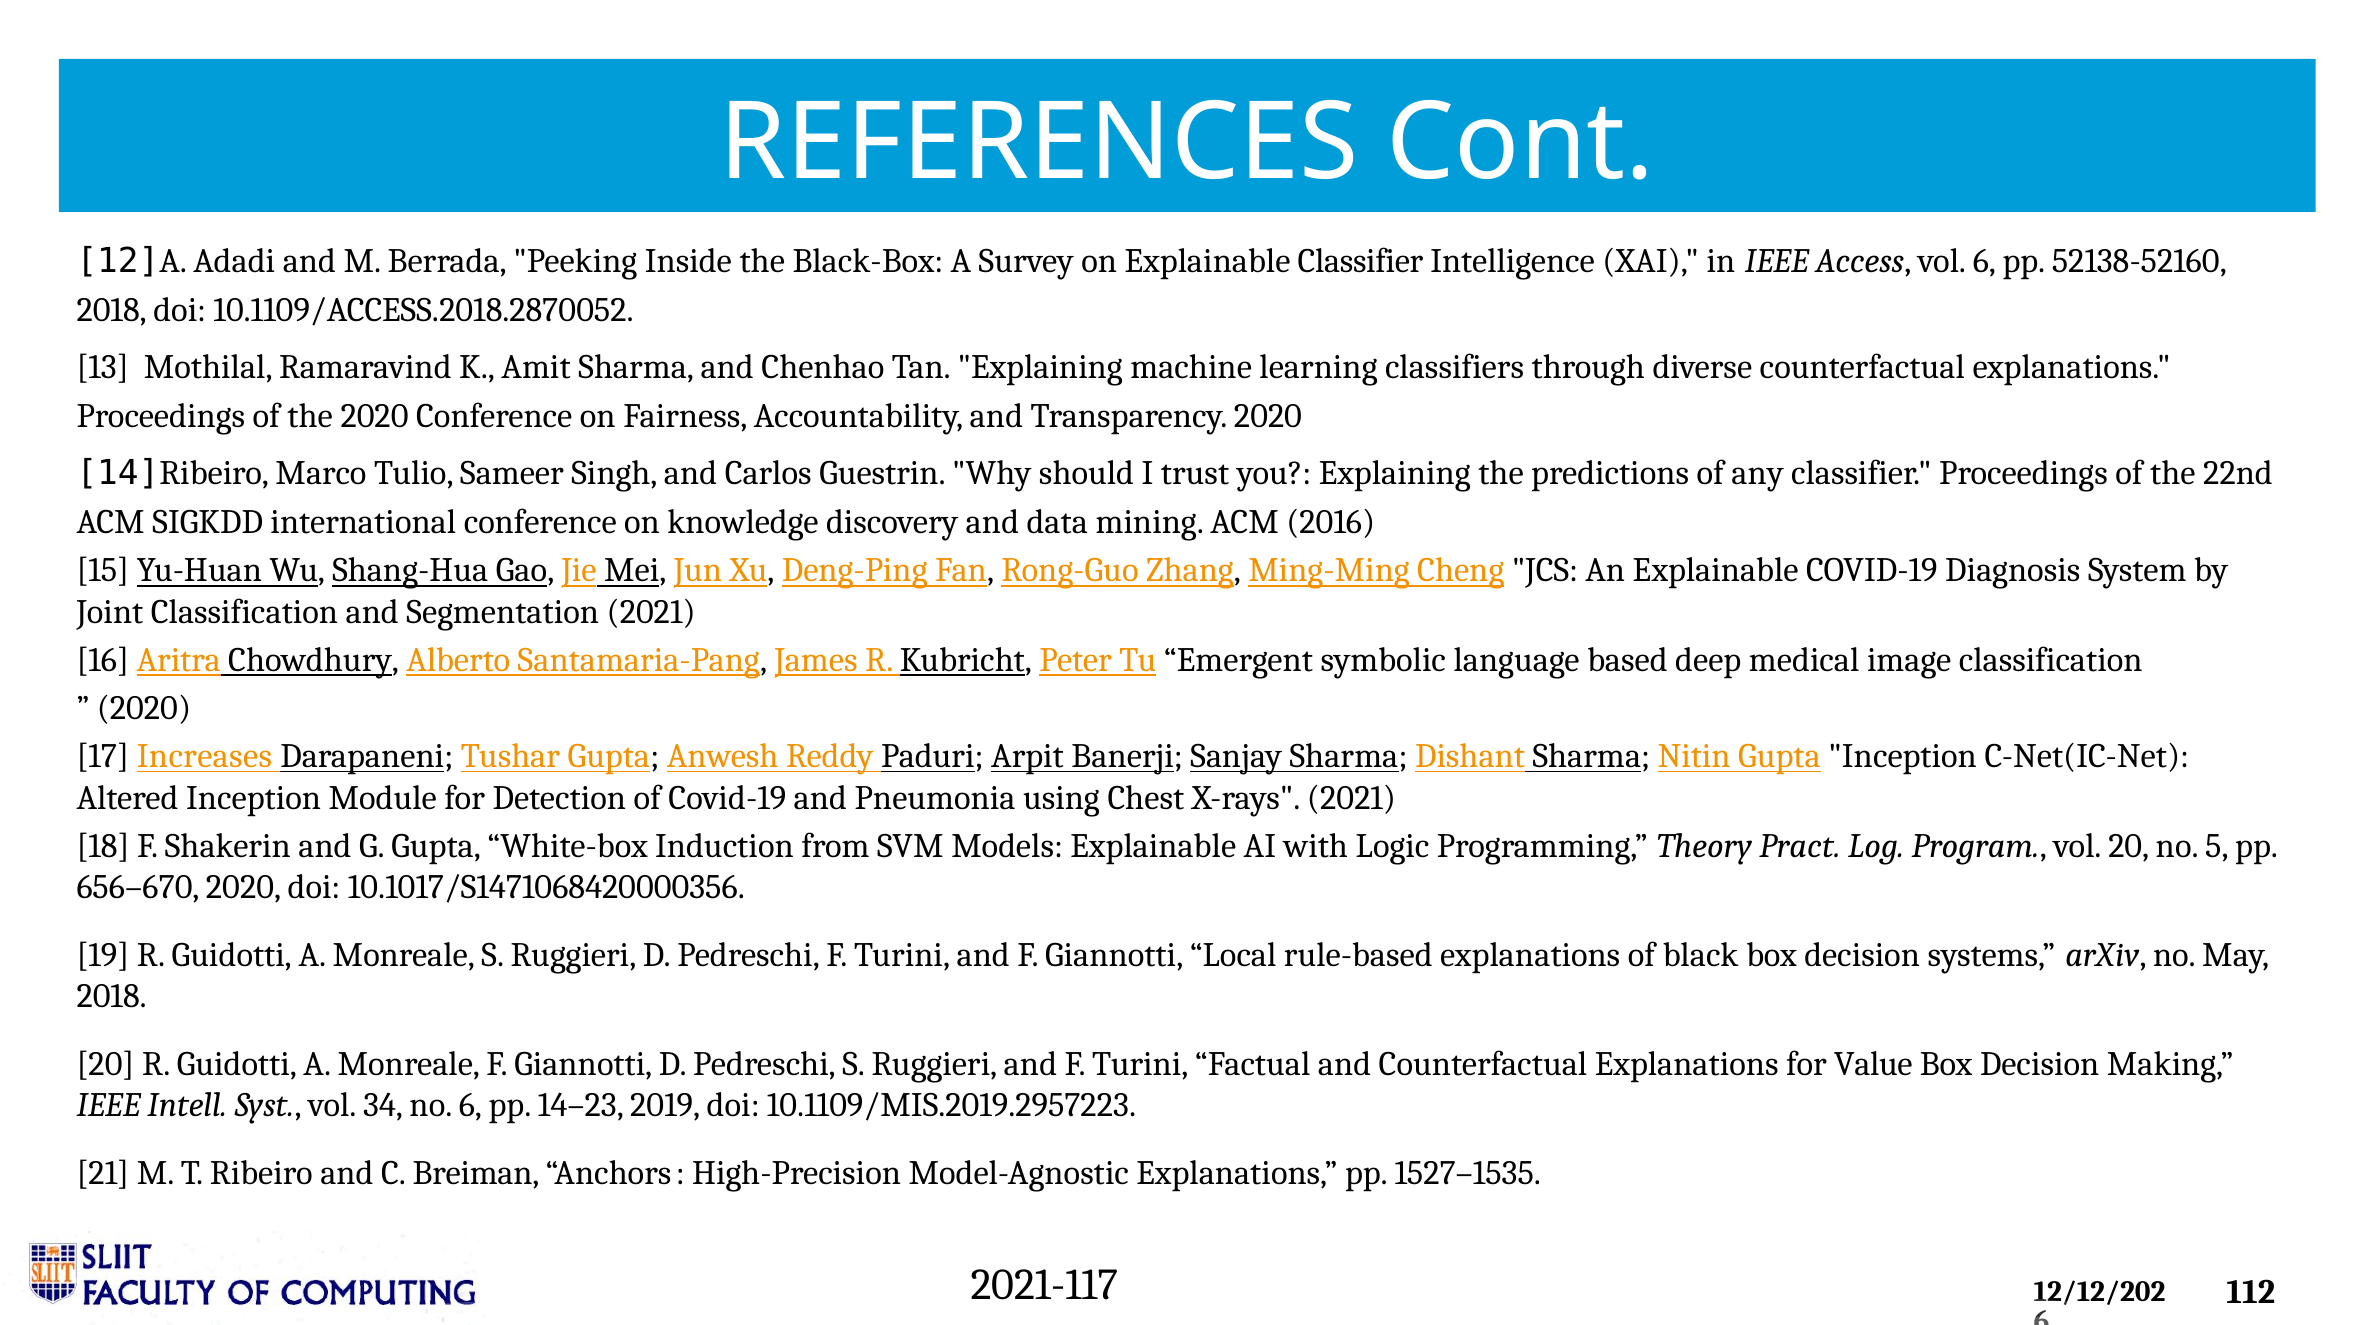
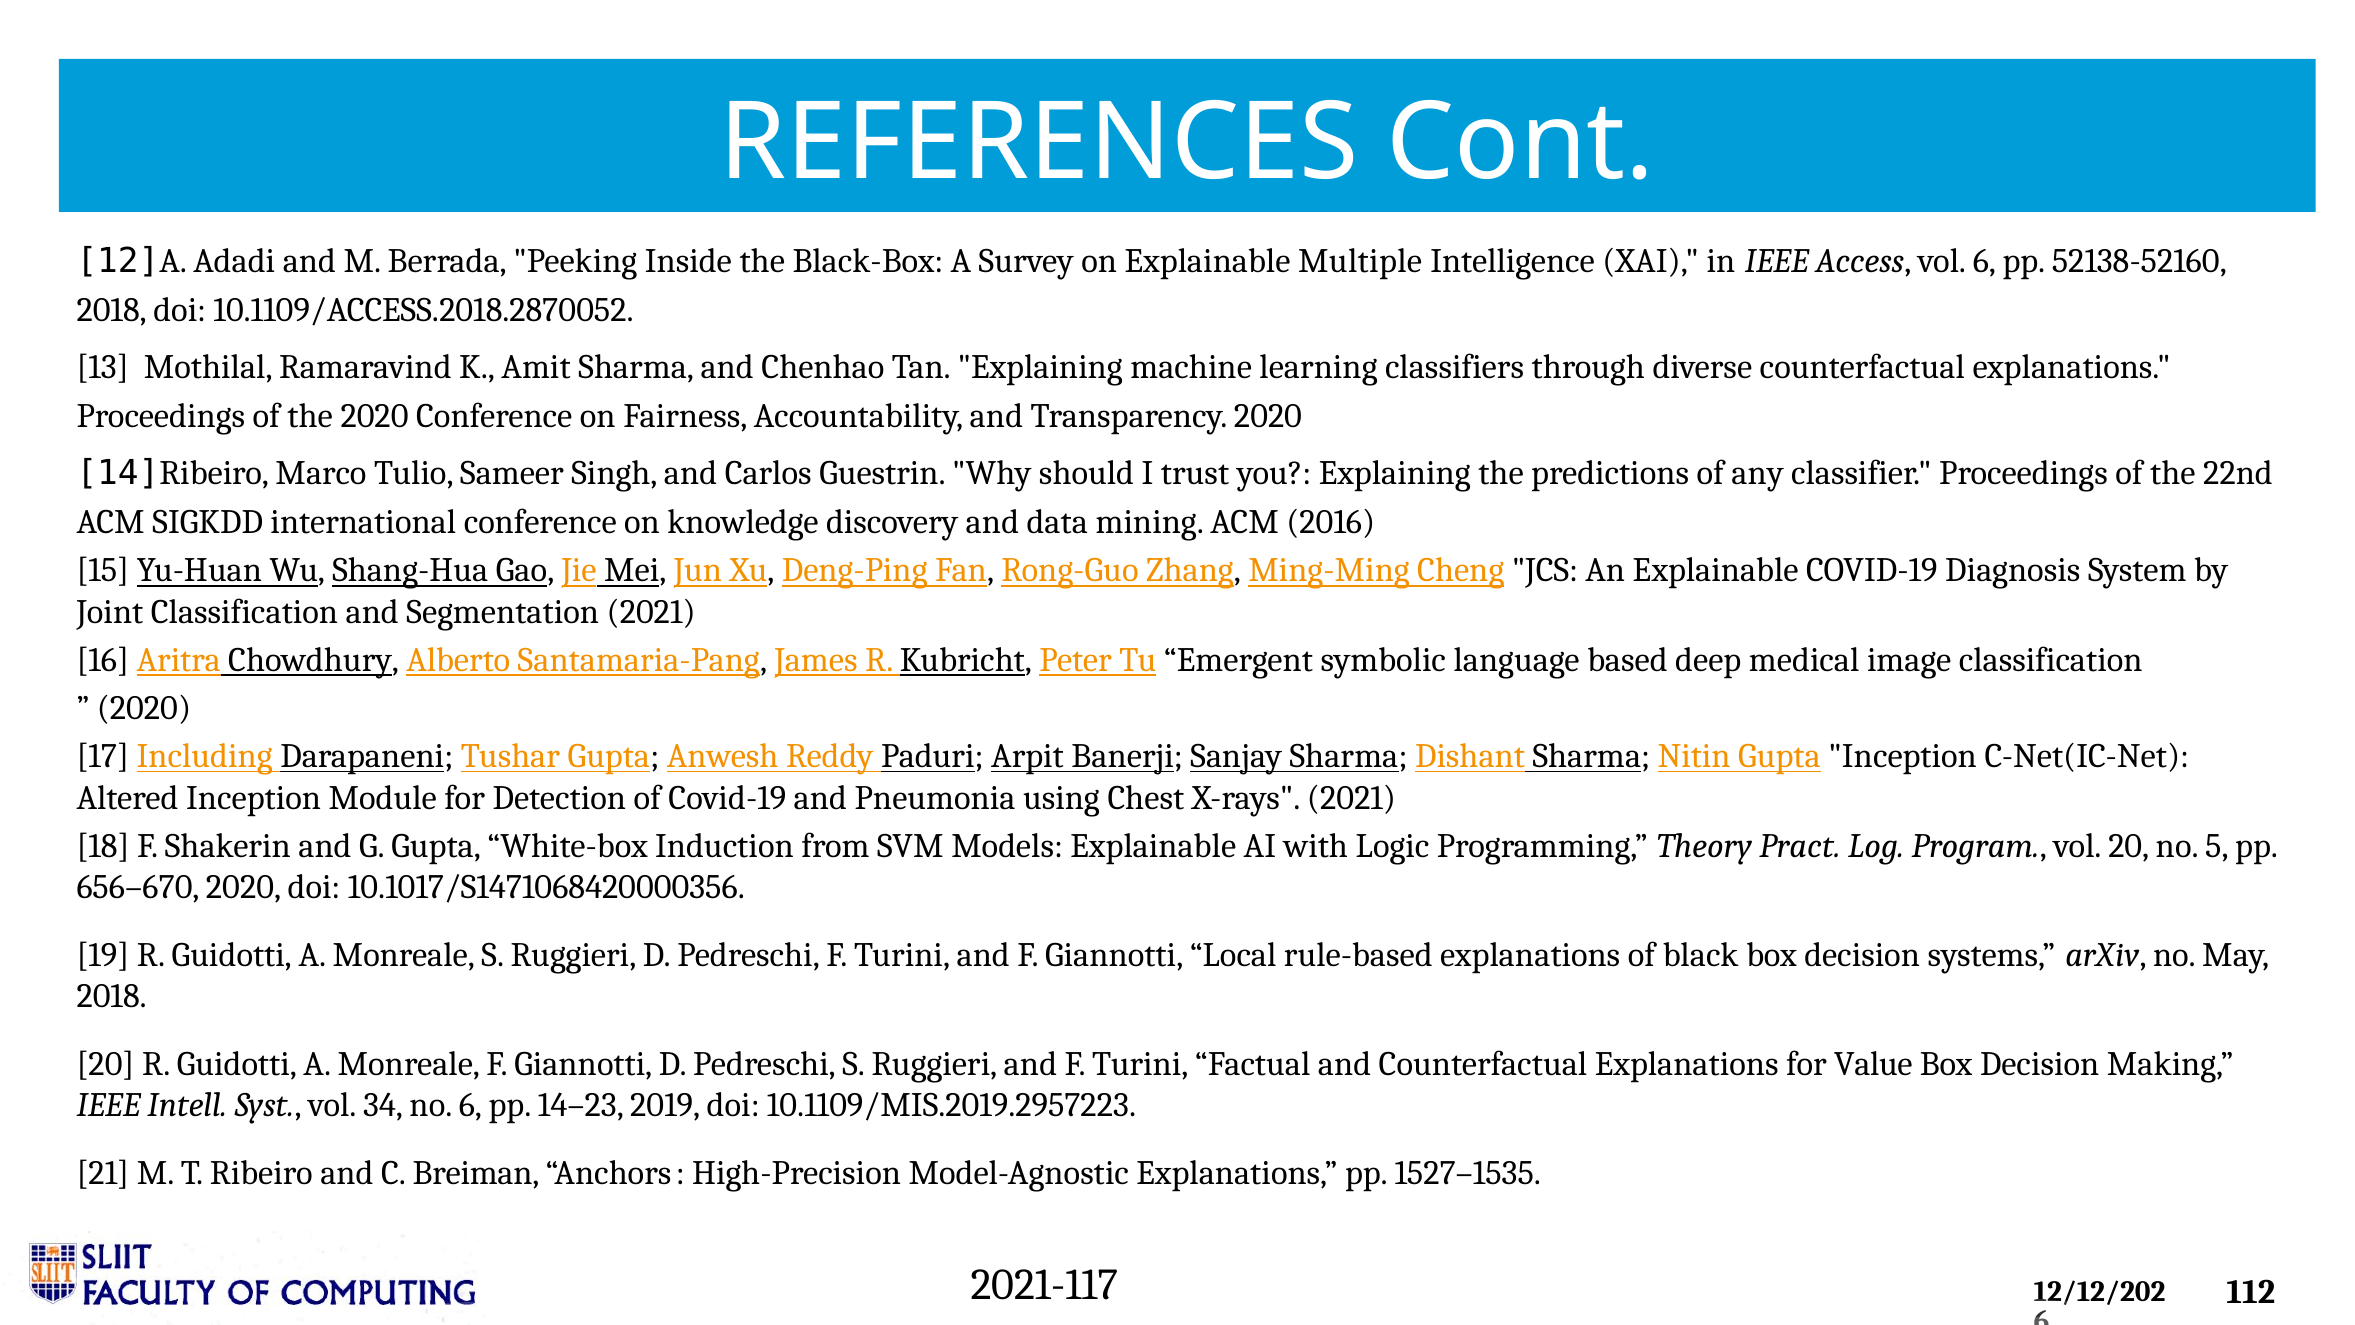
Explainable Classifier: Classifier -> Multiple (1360, 261)
Increases: Increases -> Including (205, 756)
